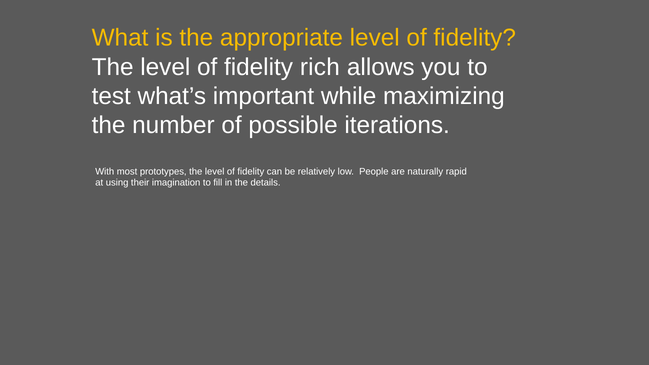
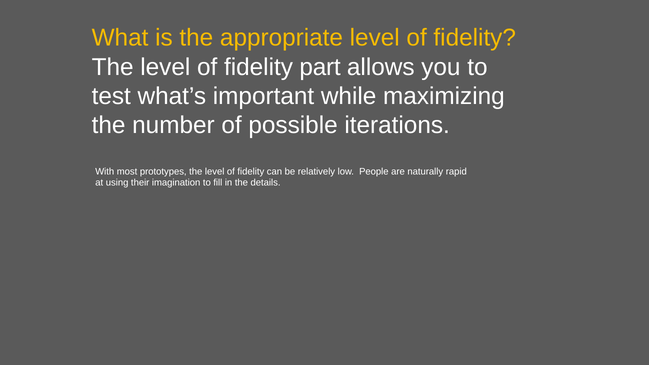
rich: rich -> part (320, 67)
